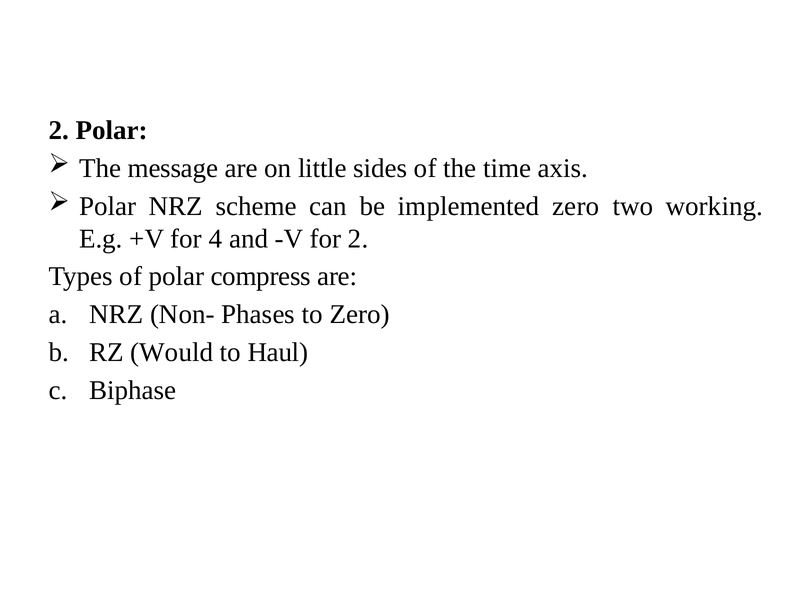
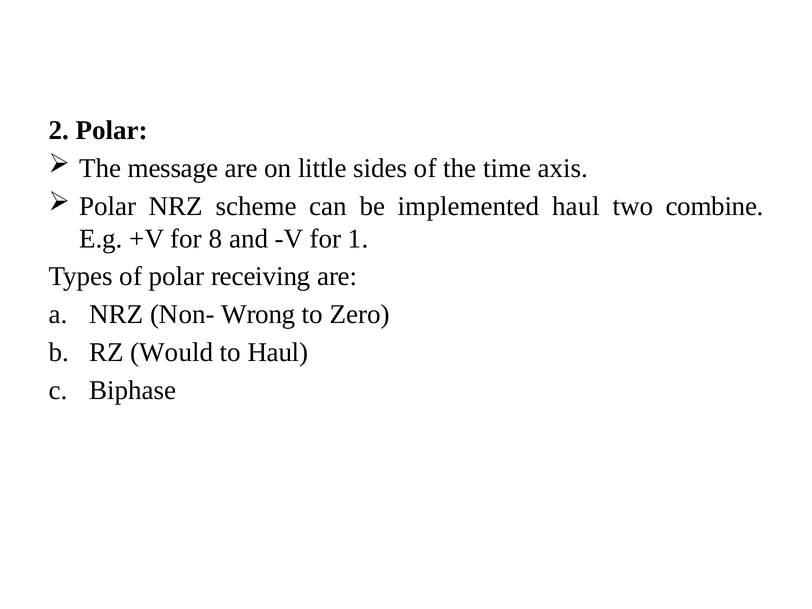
implemented zero: zero -> haul (576, 206)
working: working -> combine (715, 206)
4: 4 -> 8 (215, 239)
for 2: 2 -> 1 (358, 239)
compress: compress -> receiving (261, 277)
Phases: Phases -> Wrong (258, 314)
